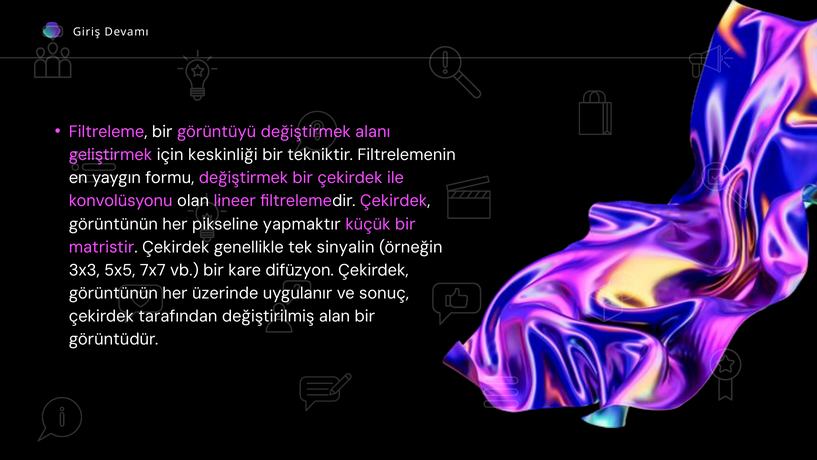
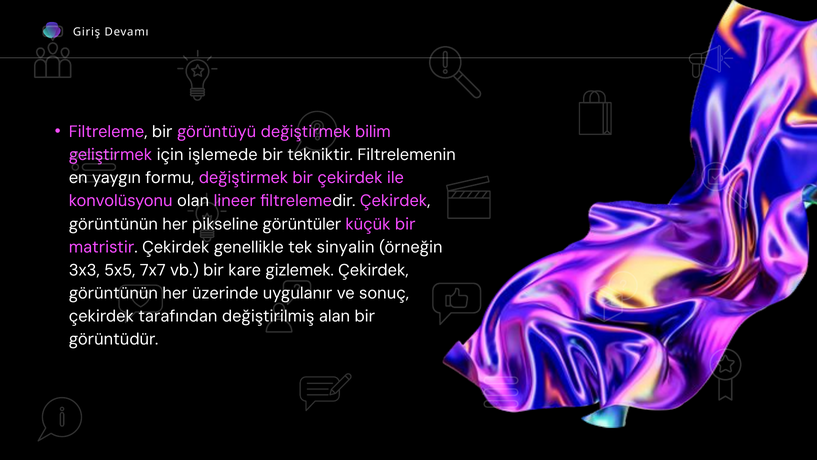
alanı: alanı -> bilim (373, 132)
keskinliği: keskinliği -> işlemede (223, 155)
yapmaktır: yapmaktır -> görüntüler (302, 224)
difüzyon: difüzyon -> gizlemek (300, 270)
